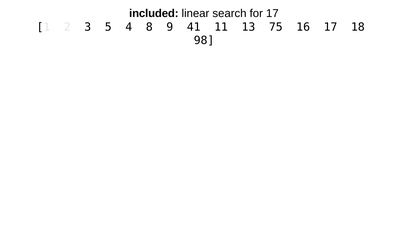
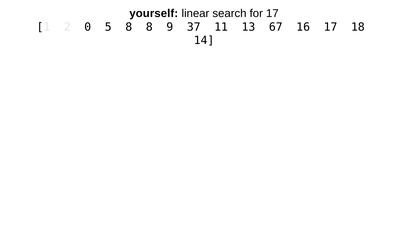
included: included -> yourself (154, 13)
3: 3 -> 0 (88, 27)
5 4: 4 -> 8 (129, 27)
41: 41 -> 37 (194, 27)
75: 75 -> 67 (276, 27)
98: 98 -> 14 (204, 41)
